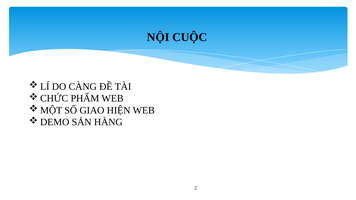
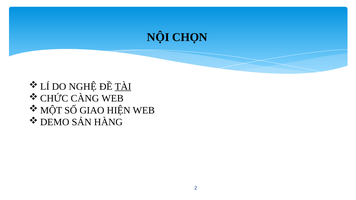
CUỘC: CUỘC -> CHỌN (190, 37)
CÀNG: CÀNG -> NGHỆ (83, 87)
TÀI underline: none -> present (123, 87)
PHẨM: PHẨM -> CÀNG (85, 99)
